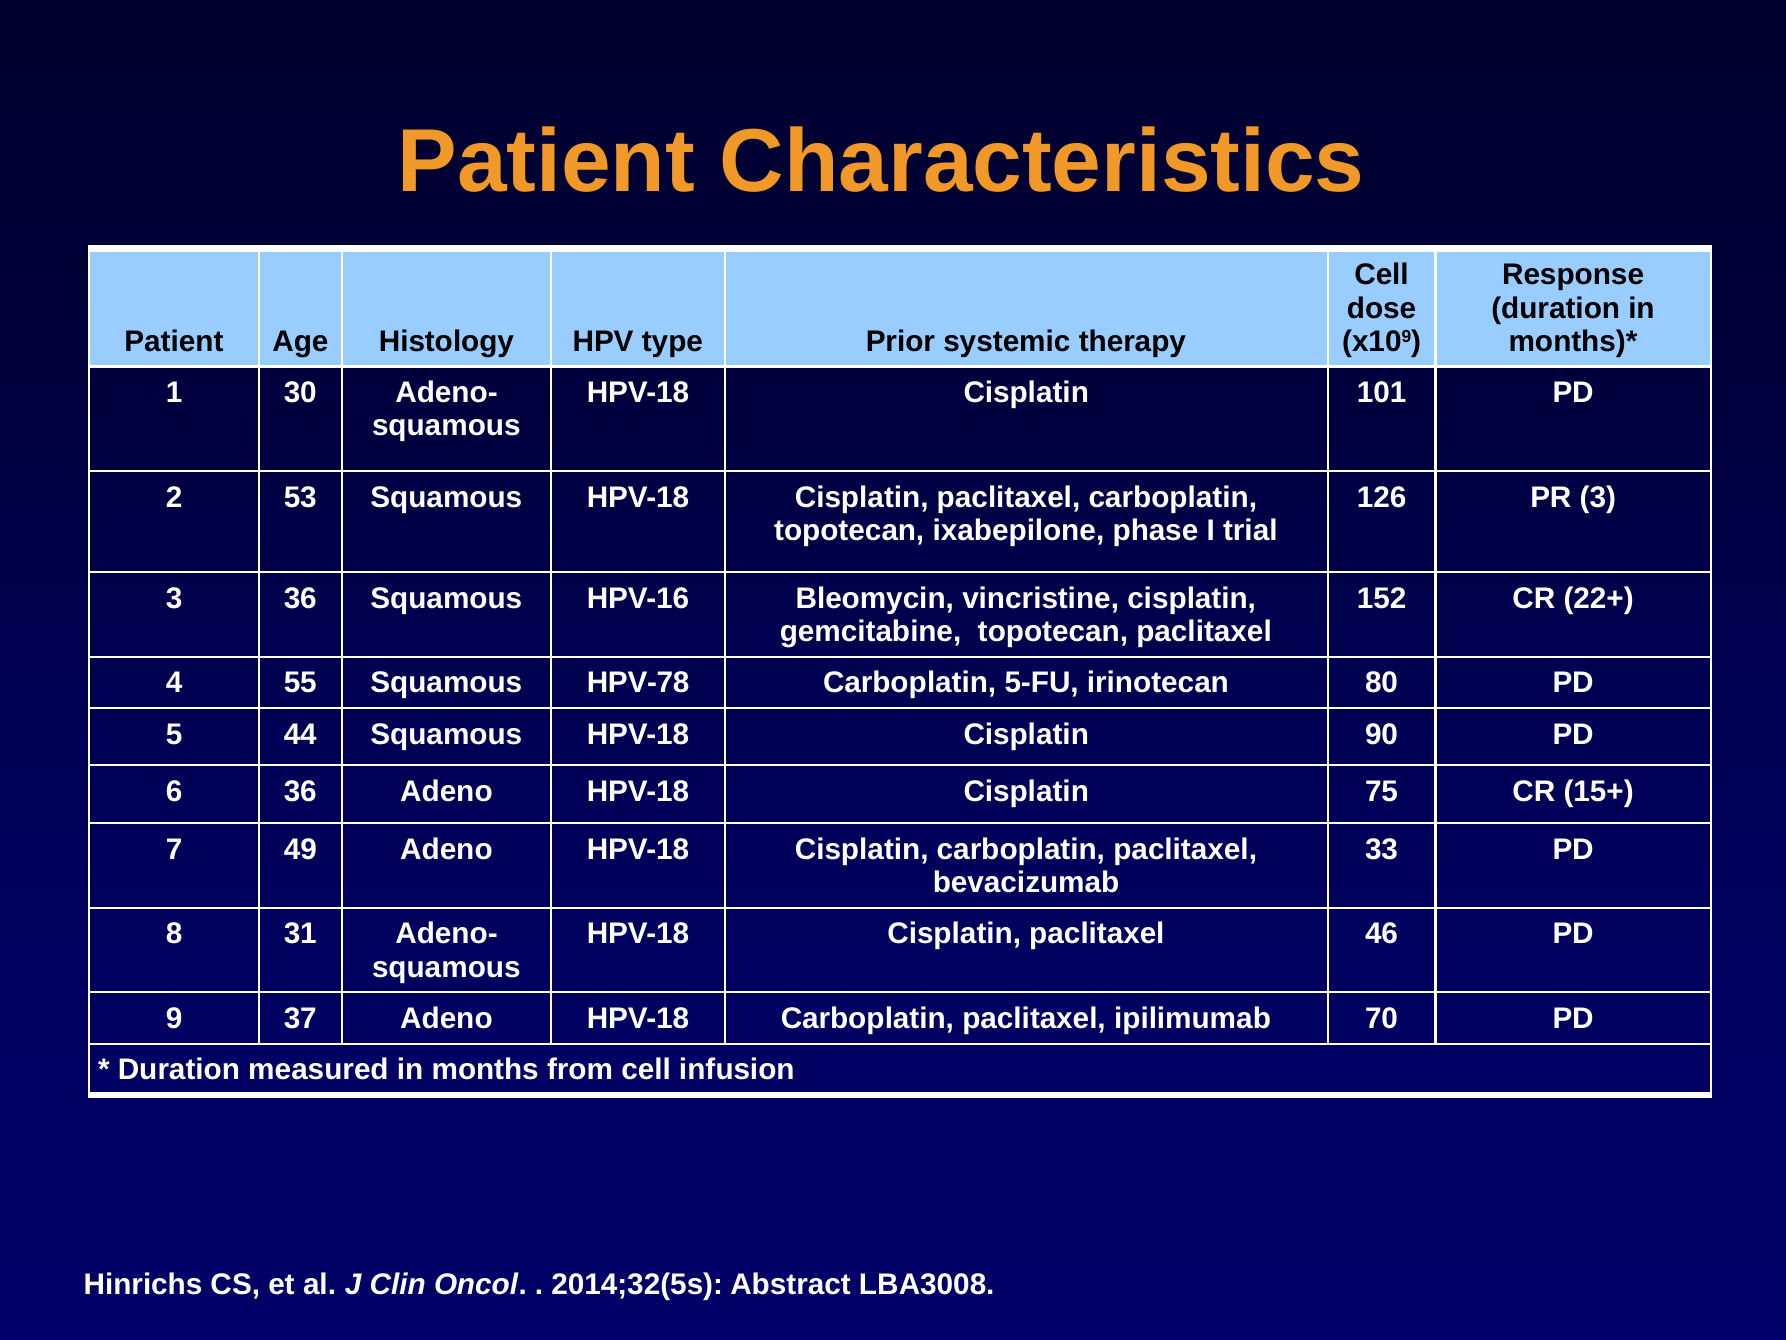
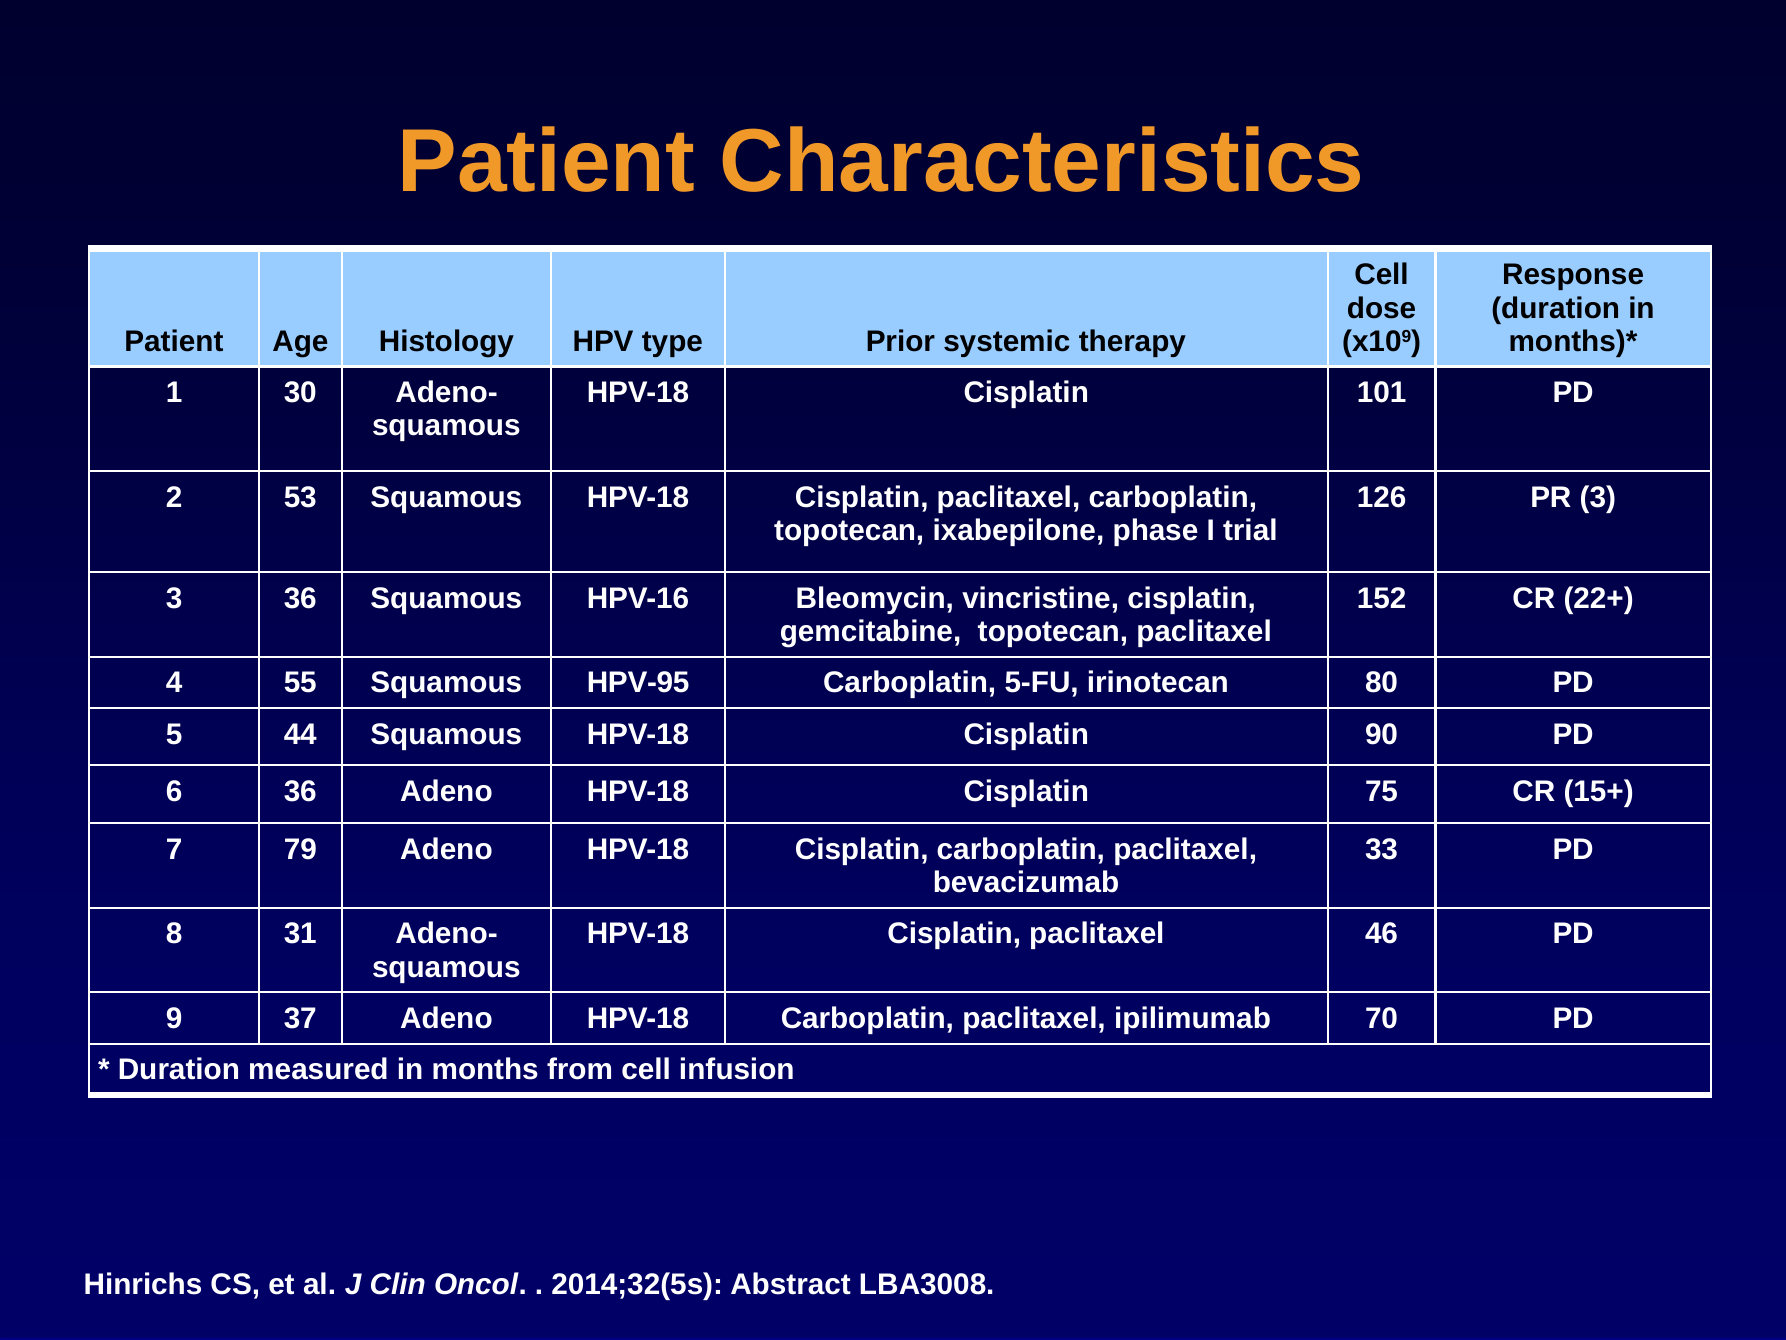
HPV-78: HPV-78 -> HPV-95 (638, 683)
49: 49 -> 79 (300, 849)
